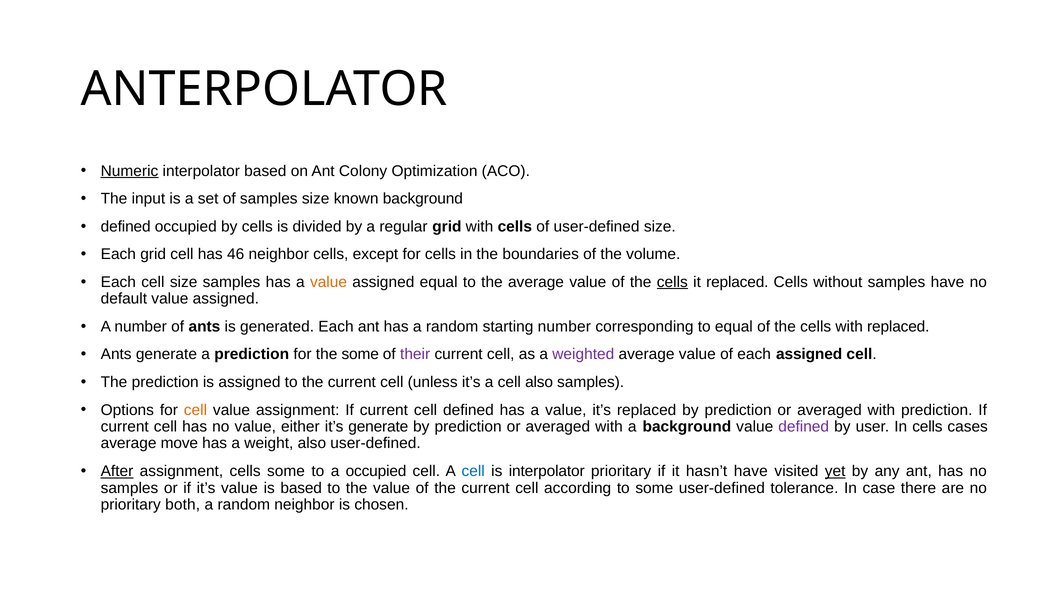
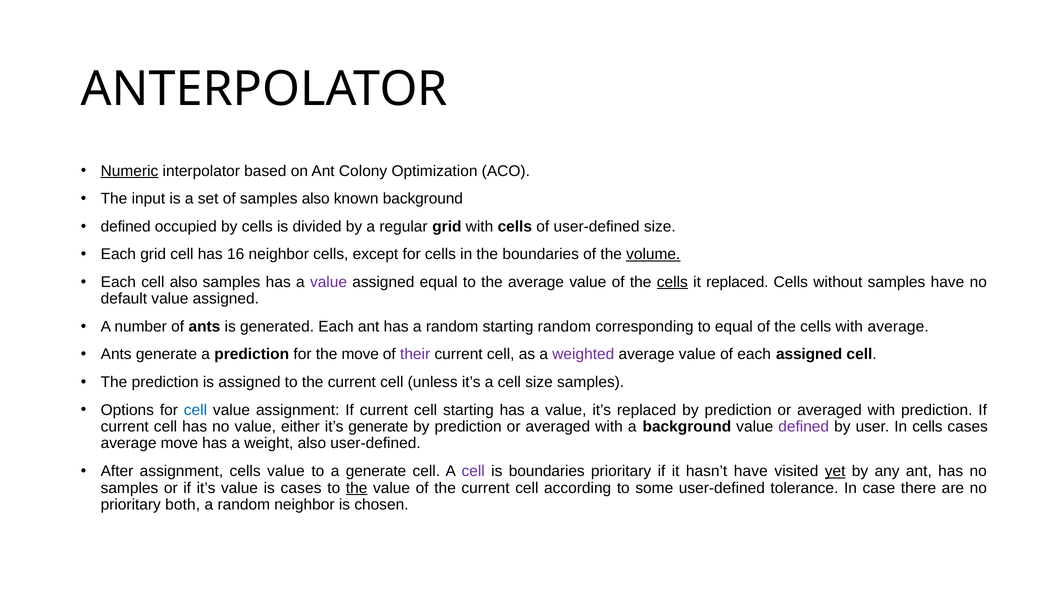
samples size: size -> also (316, 199)
46: 46 -> 16 (236, 254)
volume underline: none -> present (653, 254)
cell size: size -> also (184, 282)
value colour: orange -> purple (329, 282)
starting number: number -> random (564, 327)
with replaced: replaced -> average (898, 327)
the some: some -> move (360, 354)
cell also: also -> size (539, 382)
cell colour: orange -> blue (195, 410)
cell defined: defined -> starting (468, 410)
After underline: present -> none (117, 471)
cells some: some -> value (286, 471)
a occupied: occupied -> generate (376, 471)
cell colour: blue -> purple (473, 471)
is interpolator: interpolator -> boundaries (547, 471)
is based: based -> cases (301, 488)
the underline: none -> present (357, 488)
